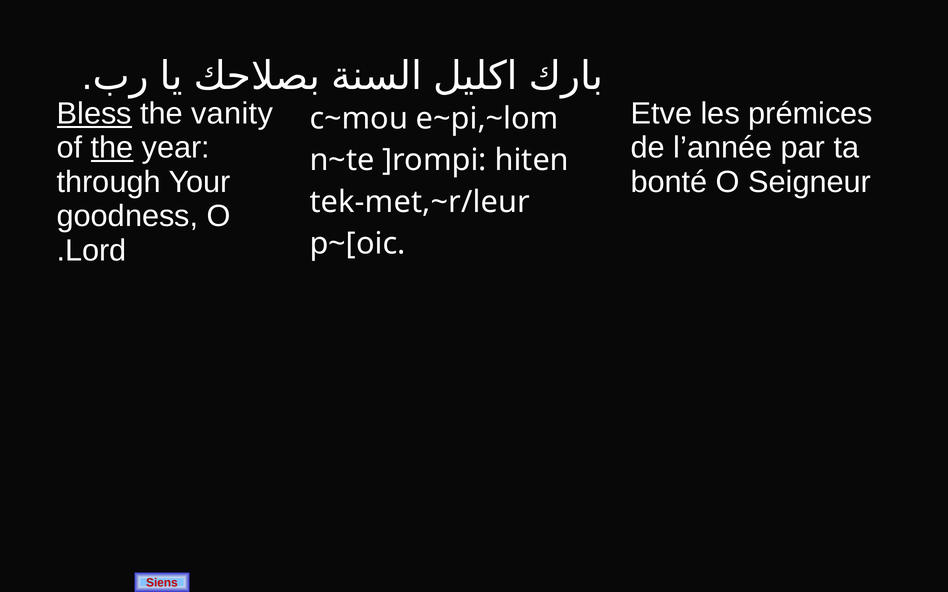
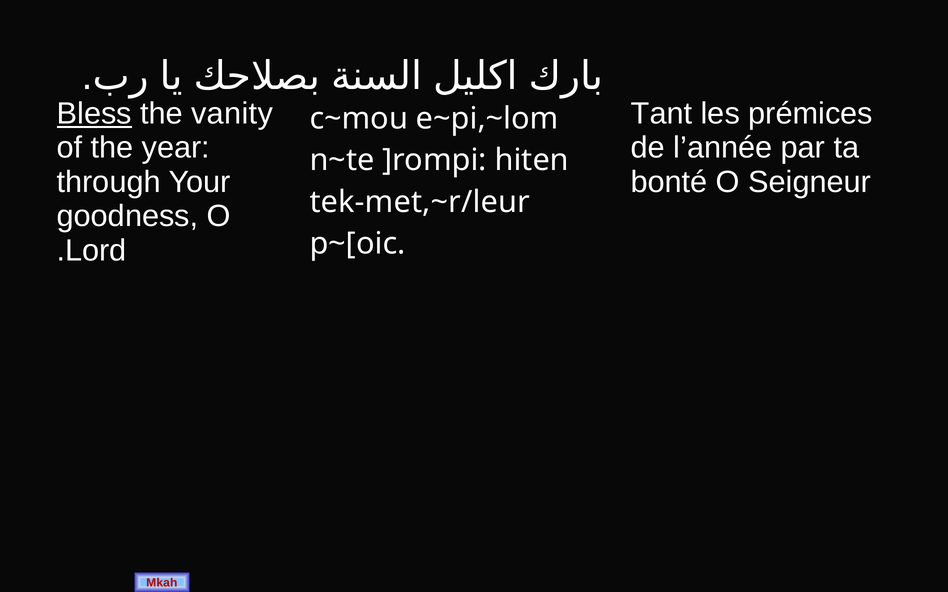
Etve: Etve -> Tant (662, 114)
the underline: present -> none (112, 148)
Siens: Siens -> Mkah (162, 583)
